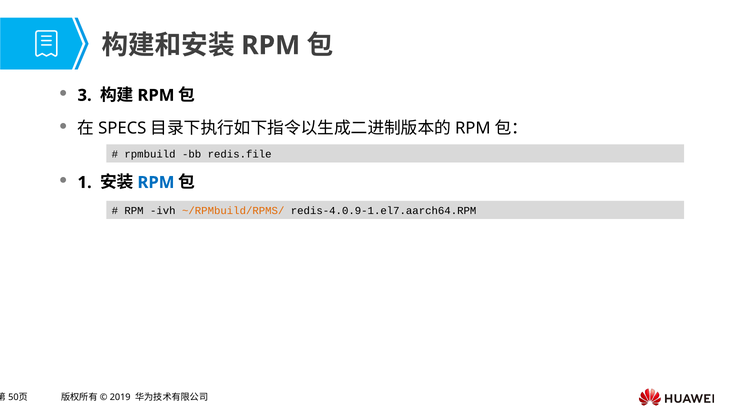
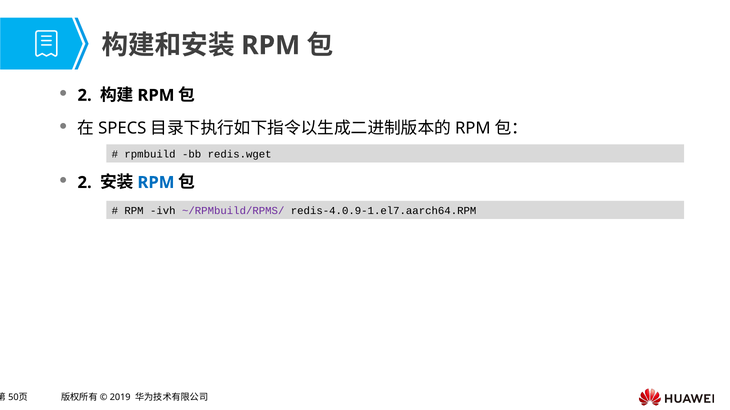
3: 3 -> 2 (85, 95)
redis.file: redis.file -> redis.wget (240, 154)
1: 1 -> 2 (85, 183)
~/RPMbuild/RPMS/ colour: orange -> purple (233, 211)
